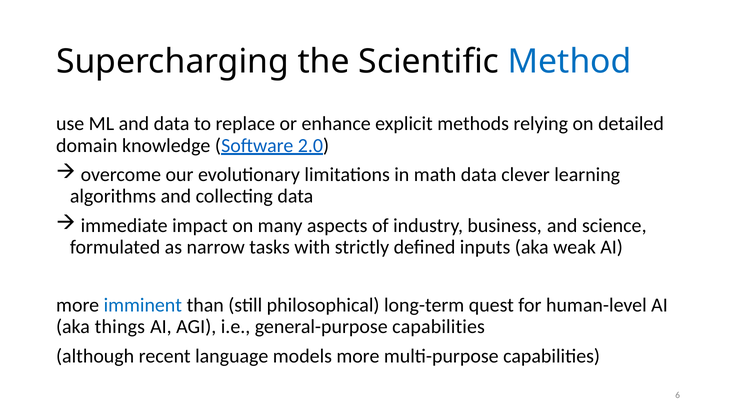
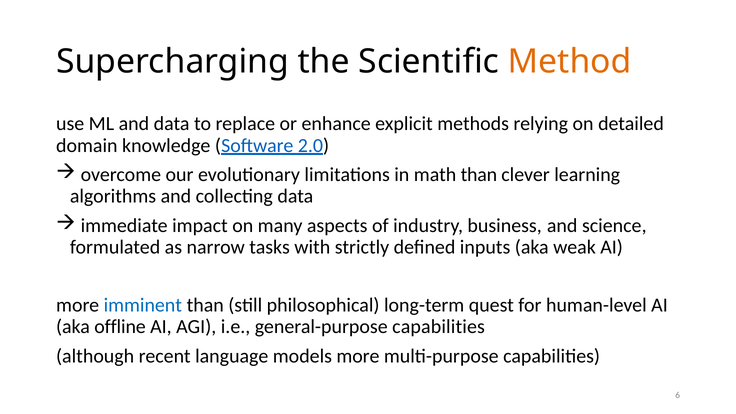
Method colour: blue -> orange (570, 62)
math data: data -> than (479, 175)
things: things -> offline (120, 327)
